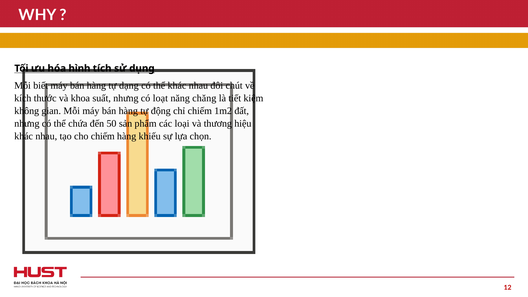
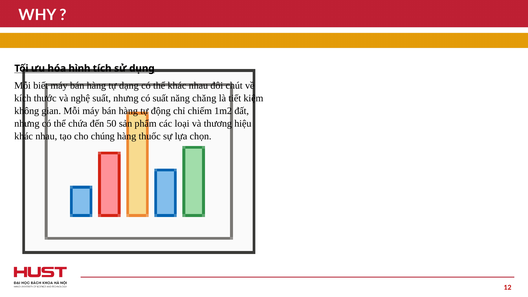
khoa: khoa -> nghệ (80, 98)
có loạt: loạt -> suất (160, 98)
cho chiếm: chiếm -> chúng (103, 136)
khiếu: khiếu -> thuốc (150, 136)
